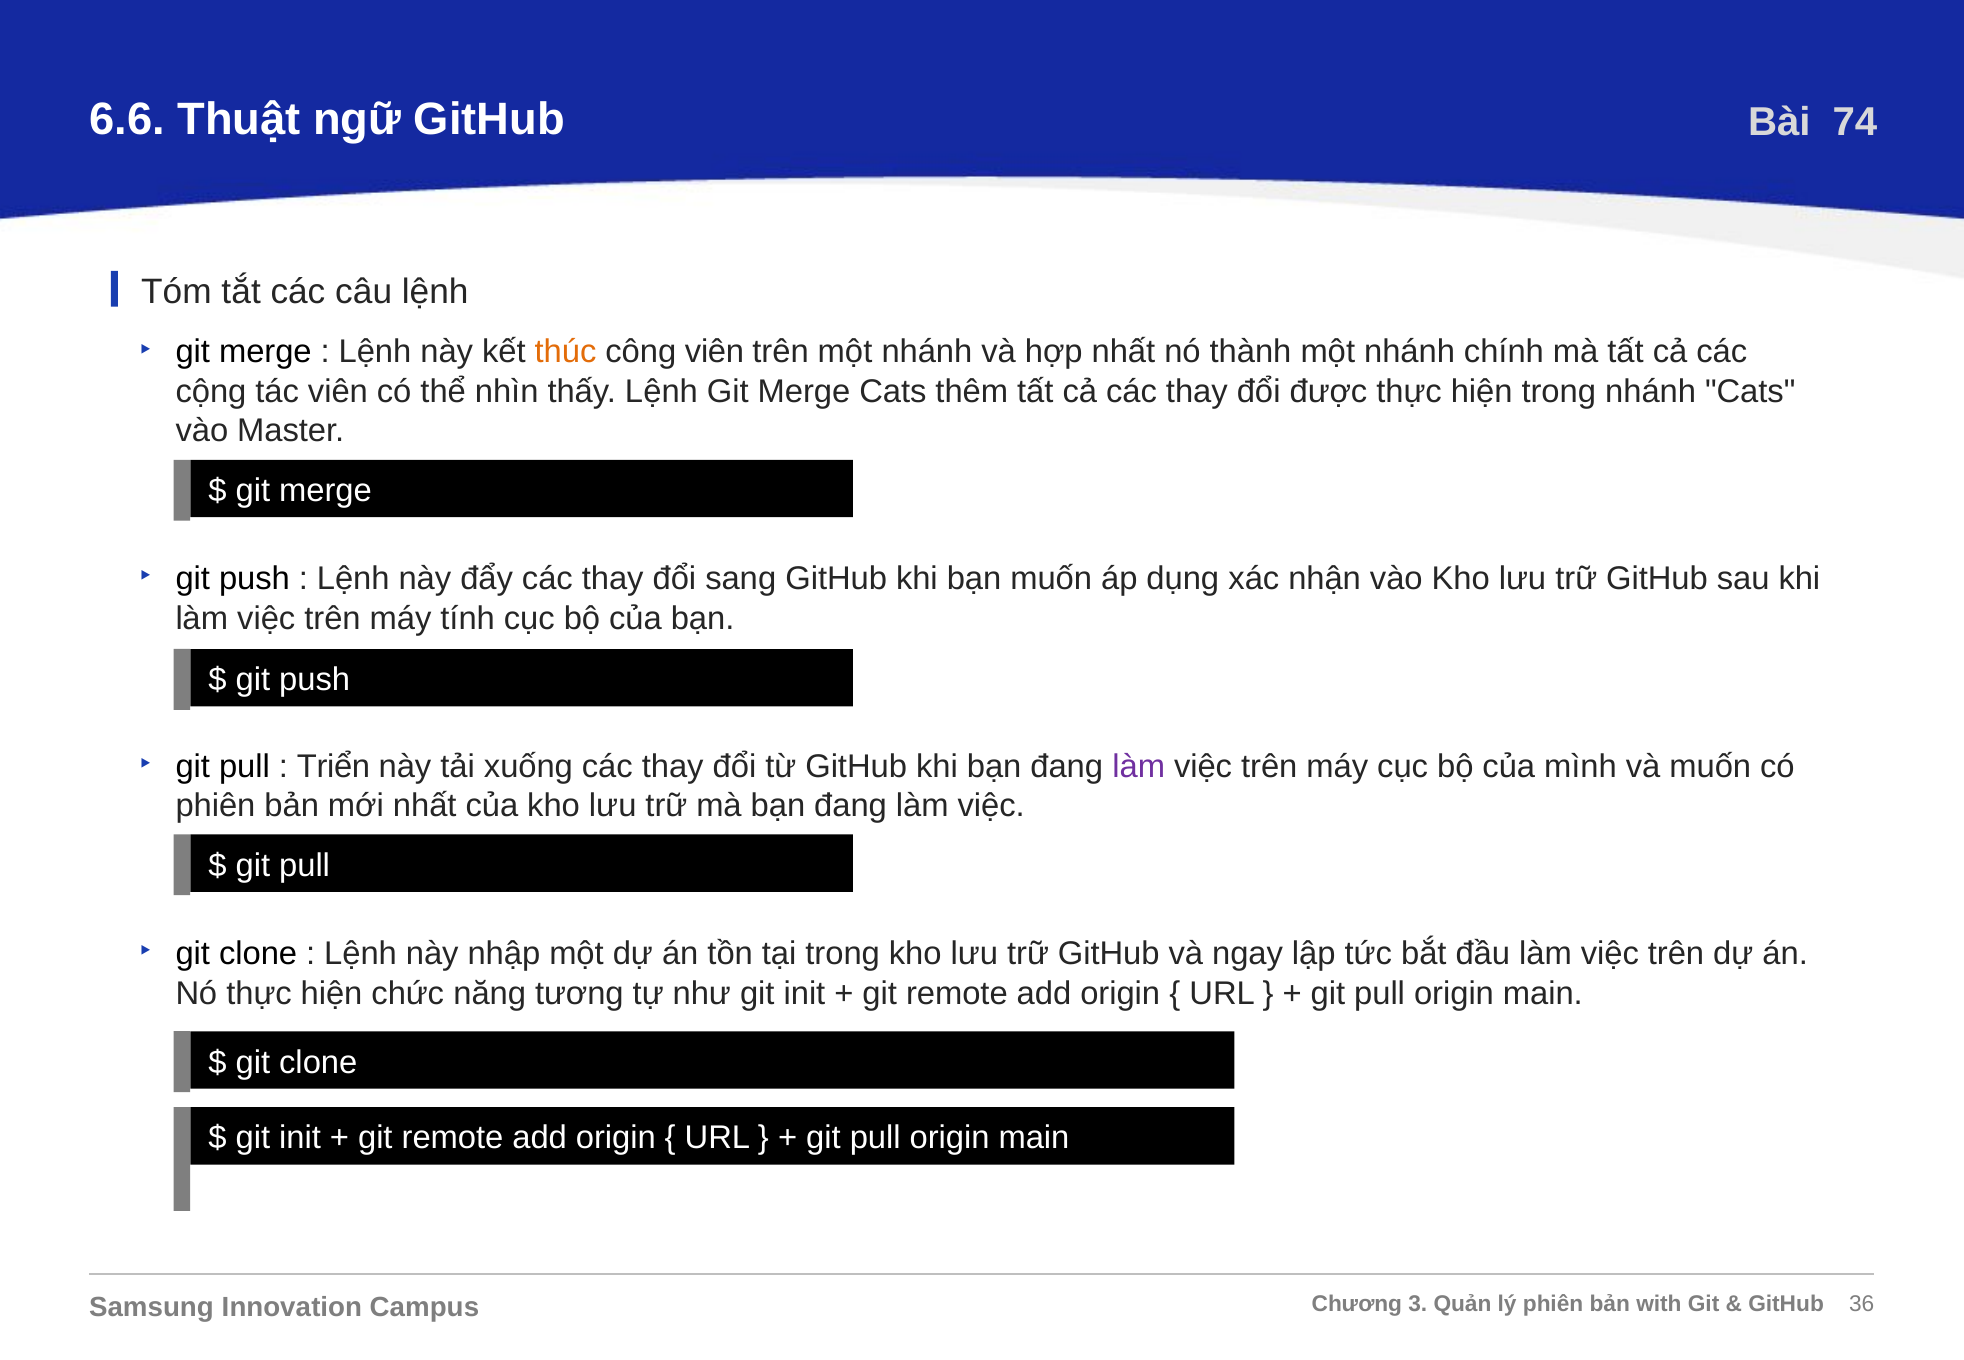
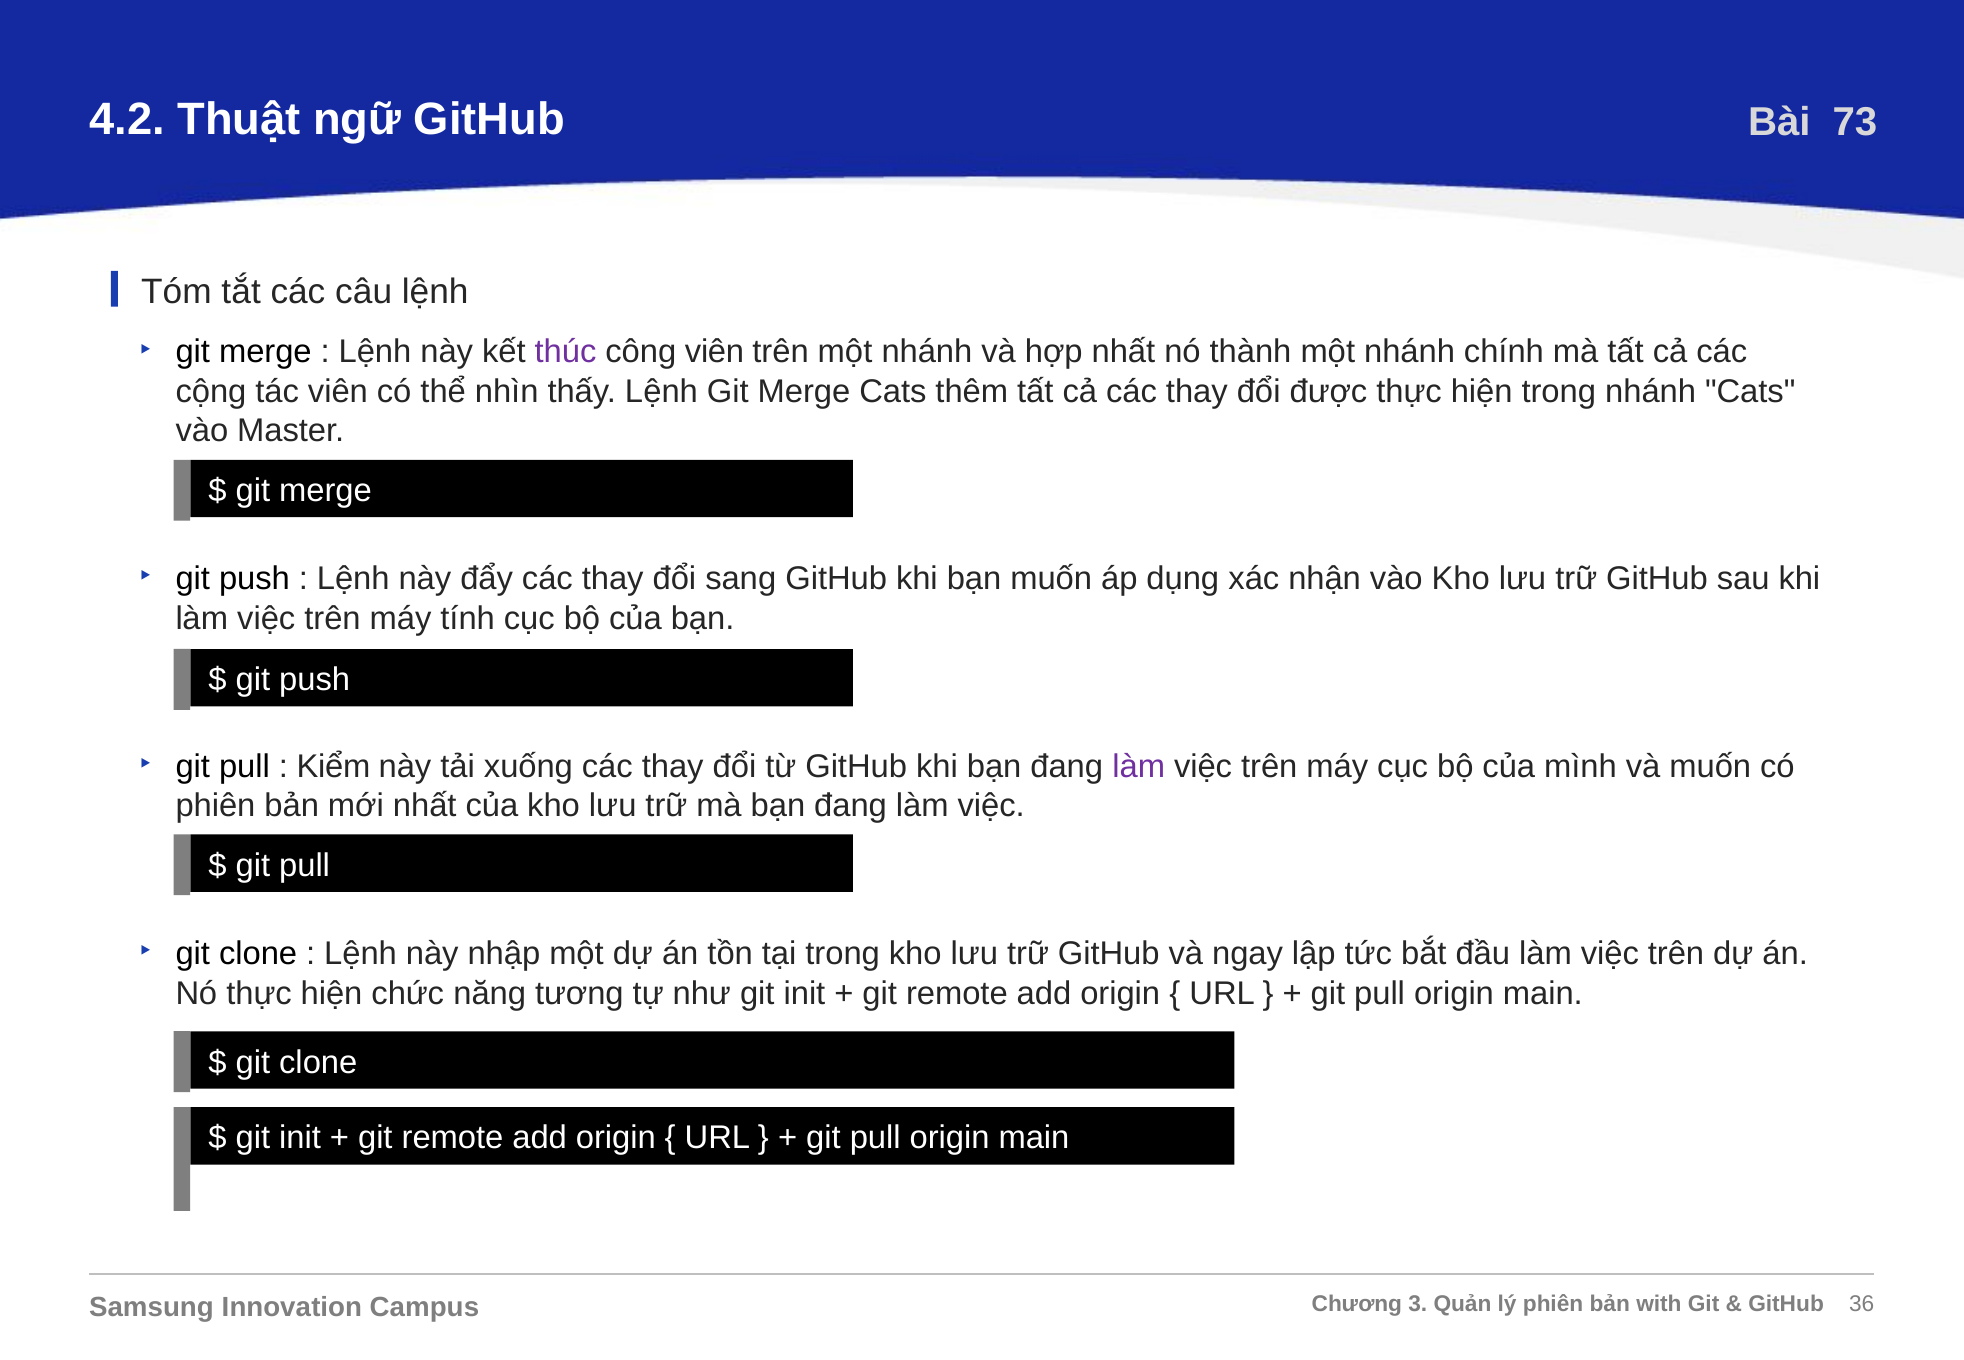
6.6: 6.6 -> 4.2 (127, 120)
74: 74 -> 73 (1855, 122)
thúc colour: orange -> purple (566, 352)
Triển: Triển -> Kiểm (334, 766)
